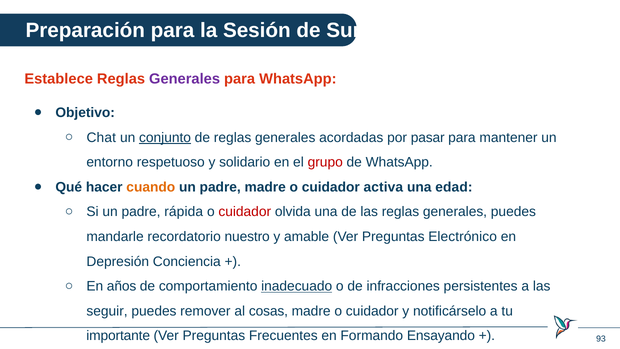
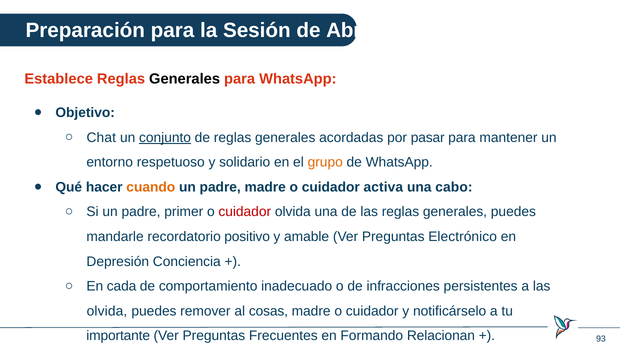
Sure: Sure -> Abre (349, 30)
Generales colour: purple -> black (185, 79)
grupo colour: red -> orange (325, 162)
edad: edad -> cabo (454, 187)
rápida: rápida -> primer (184, 212)
nuestro: nuestro -> positivo (247, 237)
años: años -> cada (122, 286)
inadecuado underline: present -> none (297, 286)
seguir: seguir -> olvida (107, 311)
Ensayando: Ensayando -> Relacionan (441, 336)
